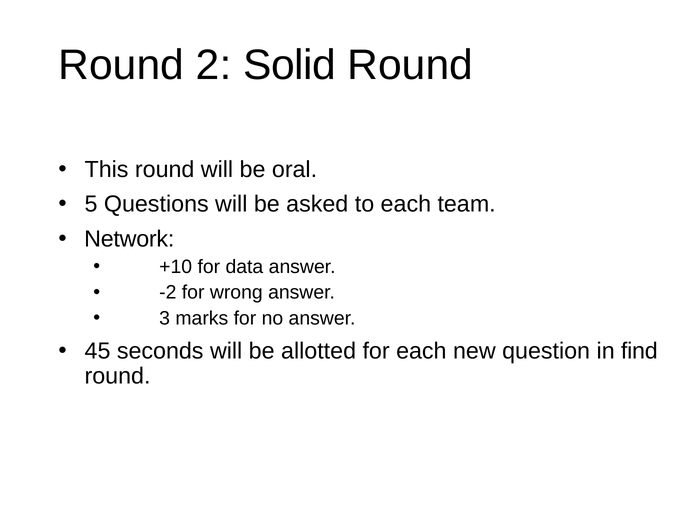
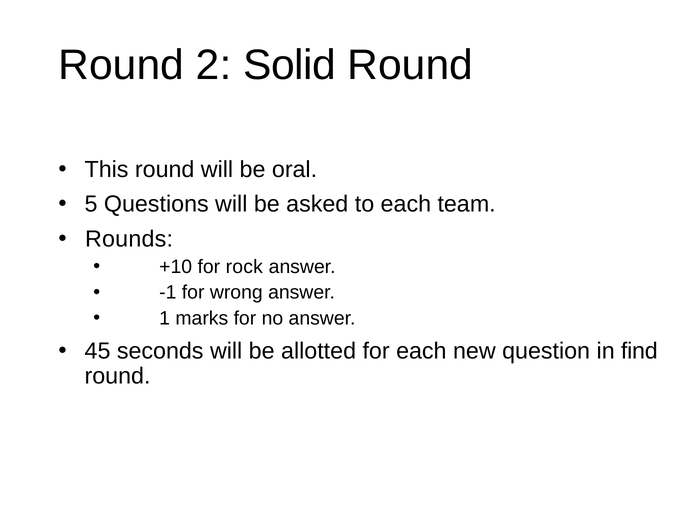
Network: Network -> Rounds (129, 239)
data: data -> rock (244, 267)
-2: -2 -> -1 (168, 293)
3: 3 -> 1 (165, 319)
